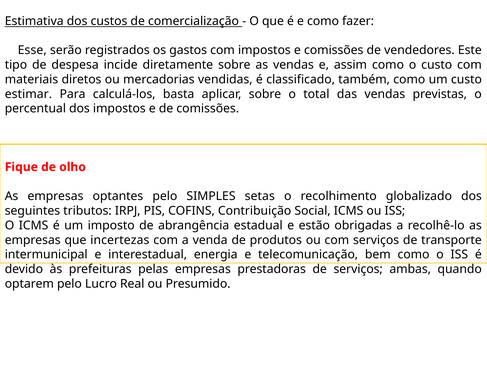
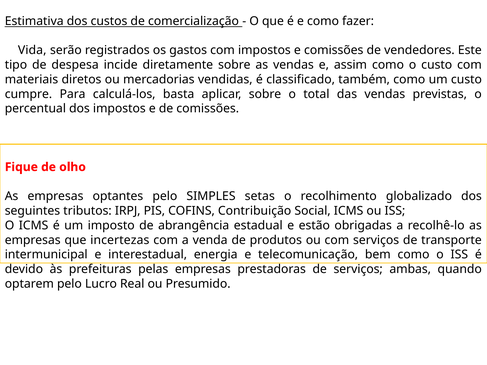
Esse: Esse -> Vida (32, 50)
estimar: estimar -> cumpre (28, 94)
